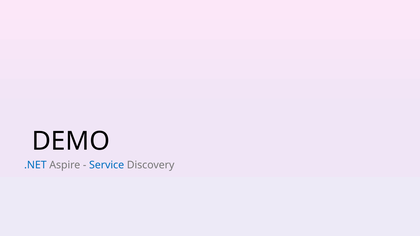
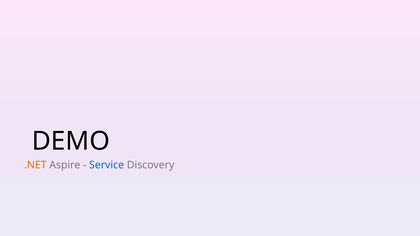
.NET colour: blue -> orange (35, 165)
